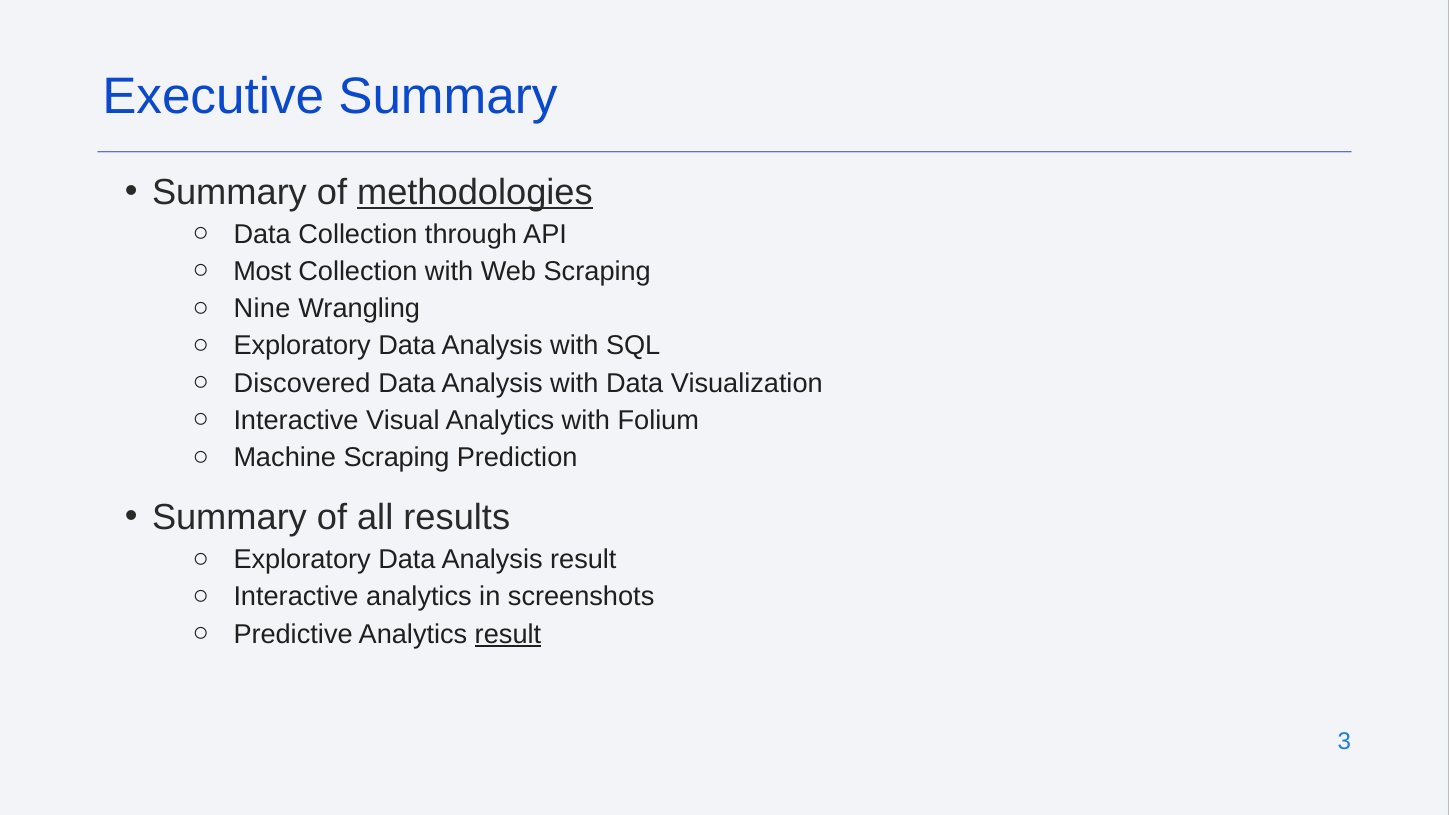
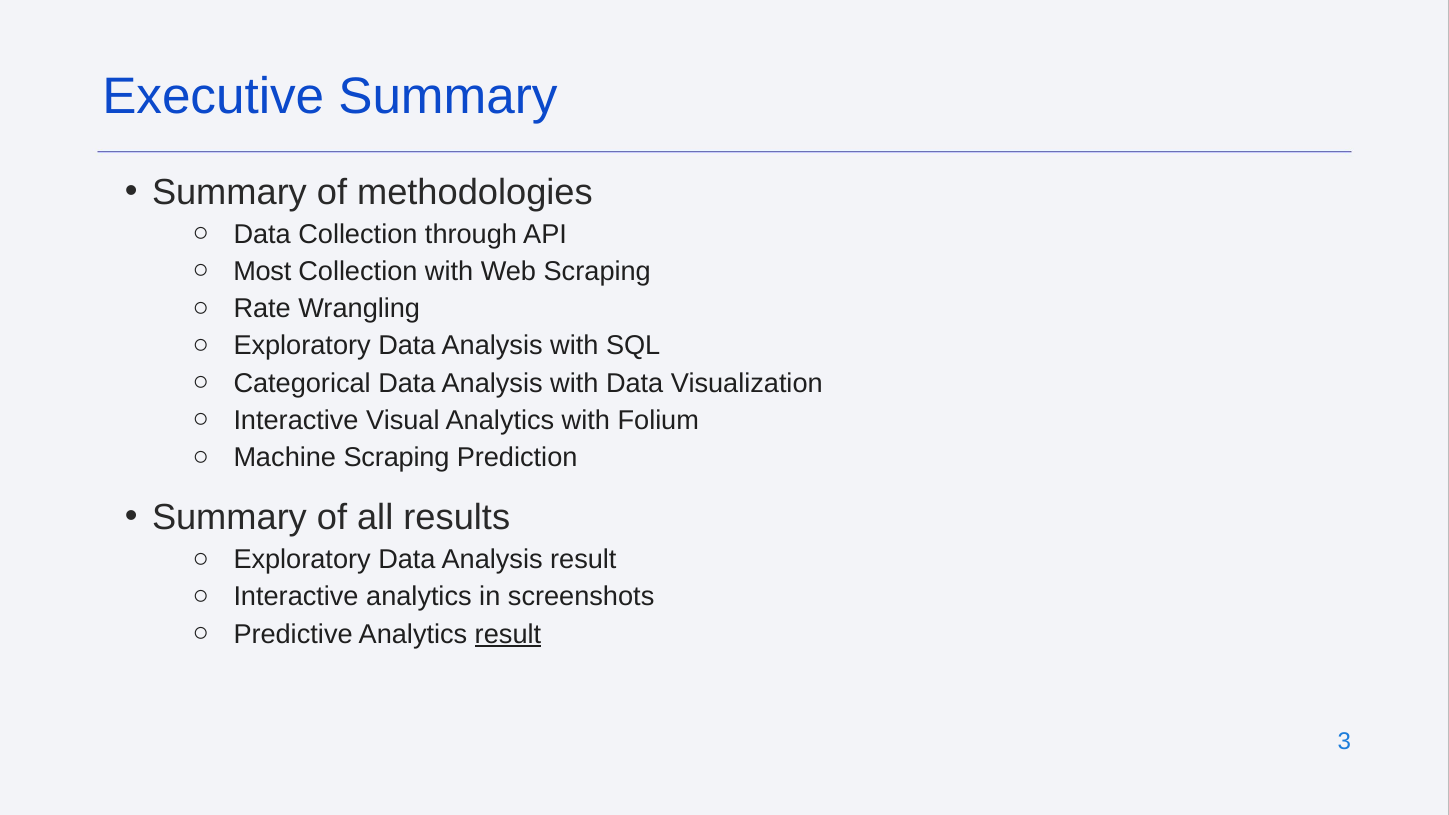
methodologies underline: present -> none (475, 192)
Nine: Nine -> Rate (262, 309)
Discovered: Discovered -> Categorical (302, 383)
